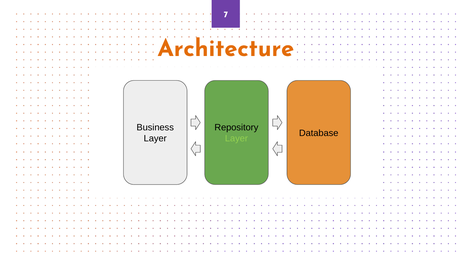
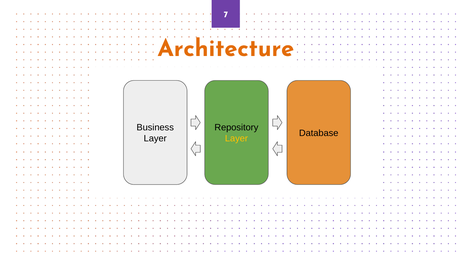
Layer colour: light green -> yellow (236, 139)
